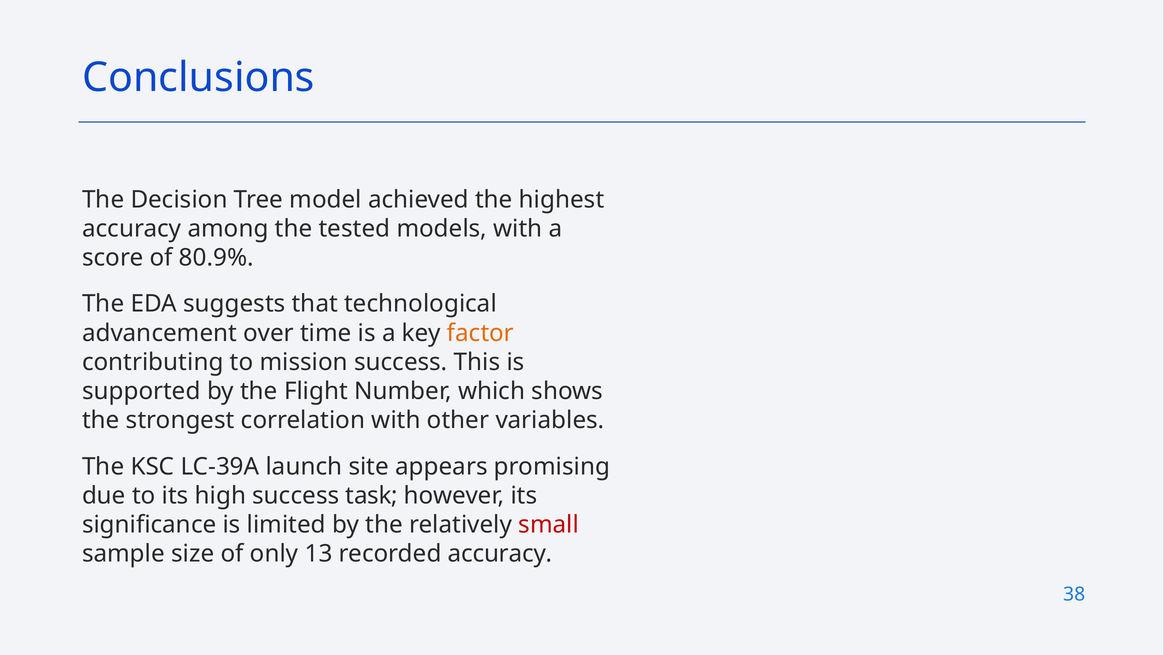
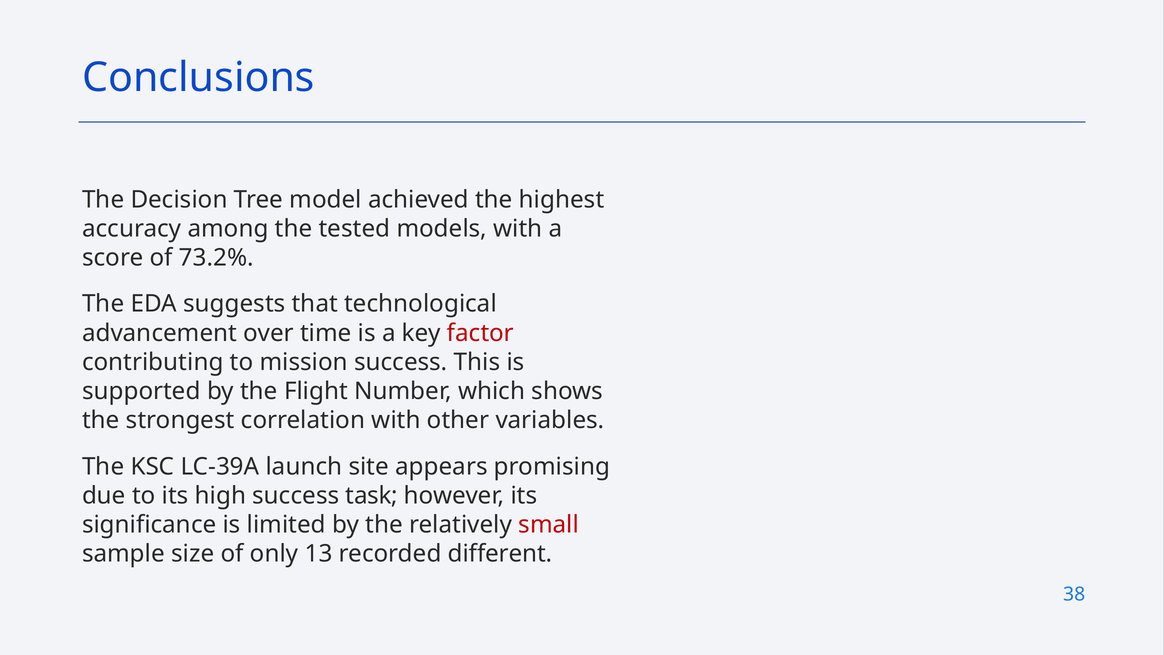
80.9%: 80.9% -> 73.2% (216, 258)
factor colour: orange -> red (480, 333)
recorded accuracy: accuracy -> different (500, 554)
